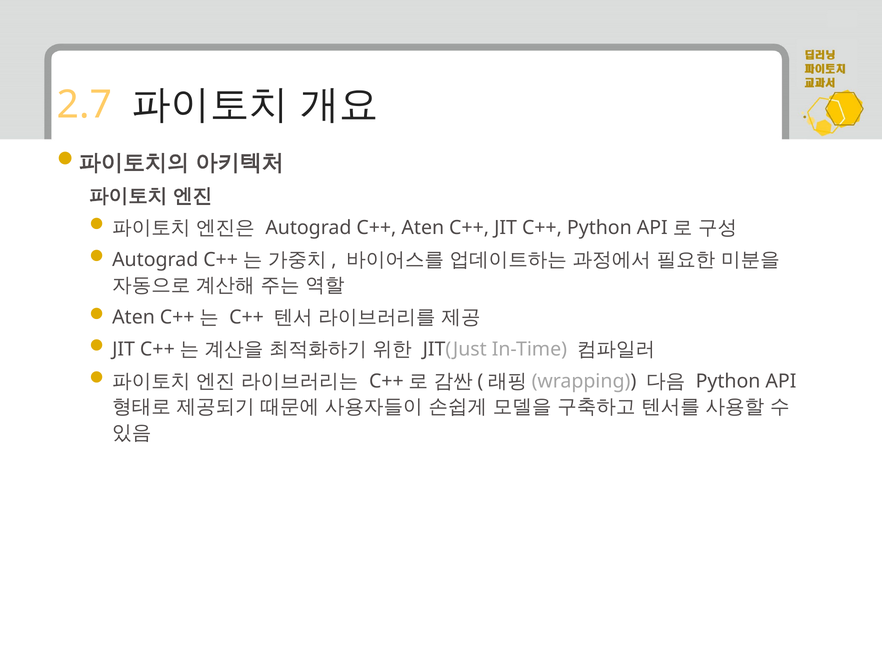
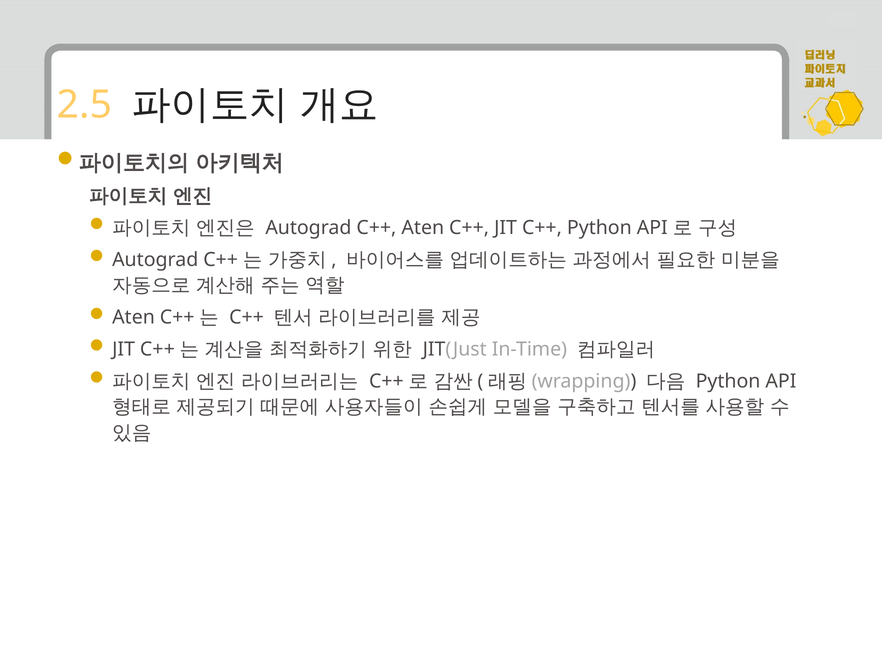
2.7: 2.7 -> 2.5 (84, 105)
